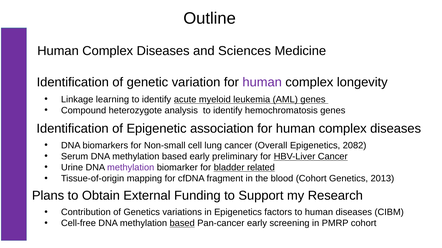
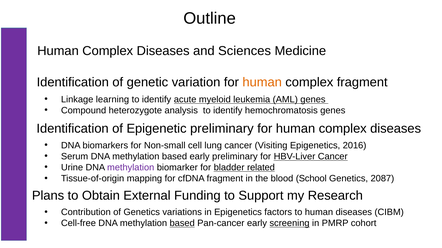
human colour: purple -> orange (262, 82)
complex longevity: longevity -> fragment (362, 82)
Epigenetic association: association -> preliminary (222, 129)
Overall: Overall -> Visiting (271, 146)
2082: 2082 -> 2016 (355, 146)
blood Cohort: Cohort -> School (311, 179)
2013: 2013 -> 2087 (382, 179)
screening underline: none -> present (290, 224)
